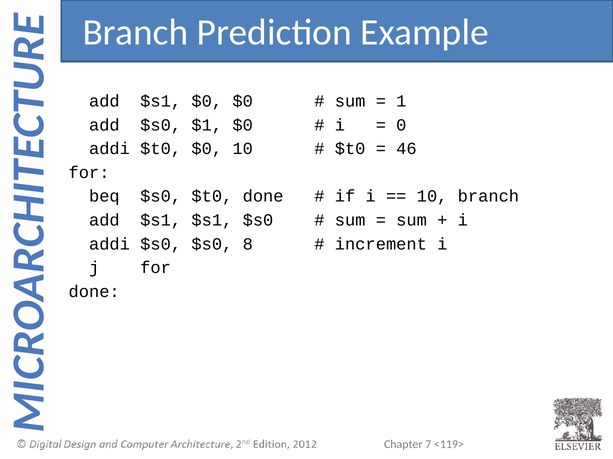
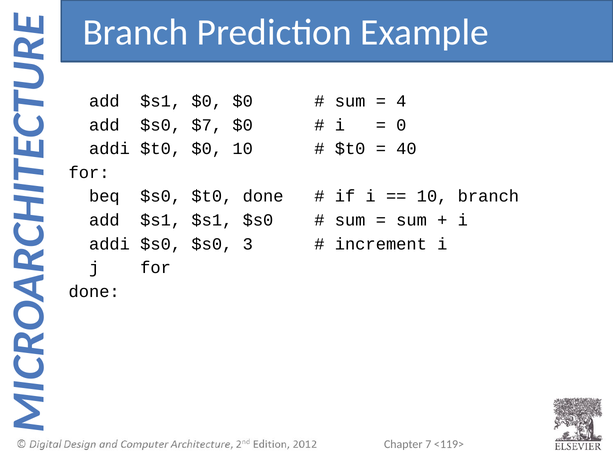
1: 1 -> 4 (401, 101)
$1: $1 -> $7 (207, 125)
46: 46 -> 40 (406, 149)
8: 8 -> 3 (248, 244)
